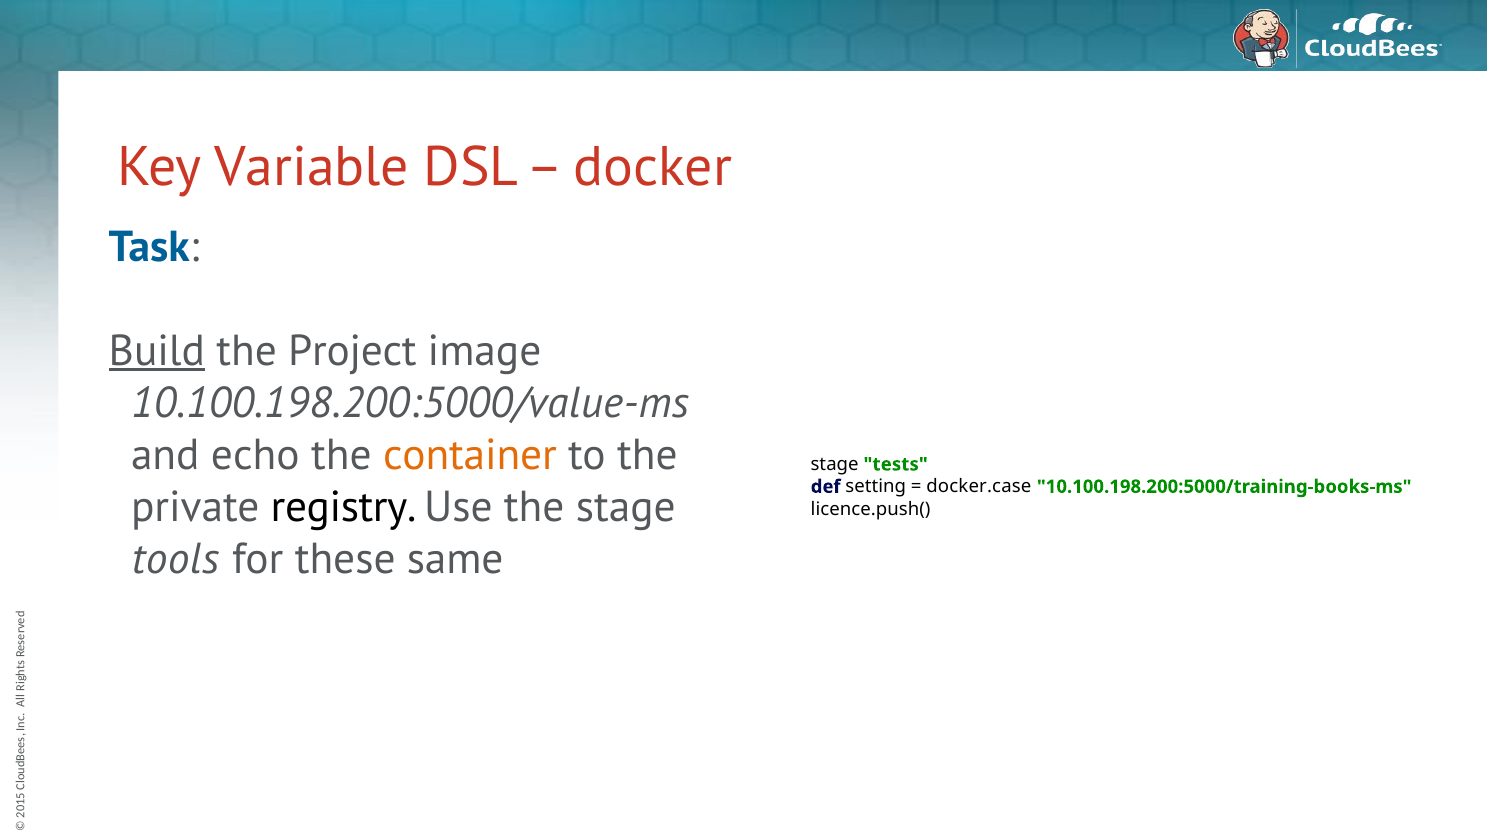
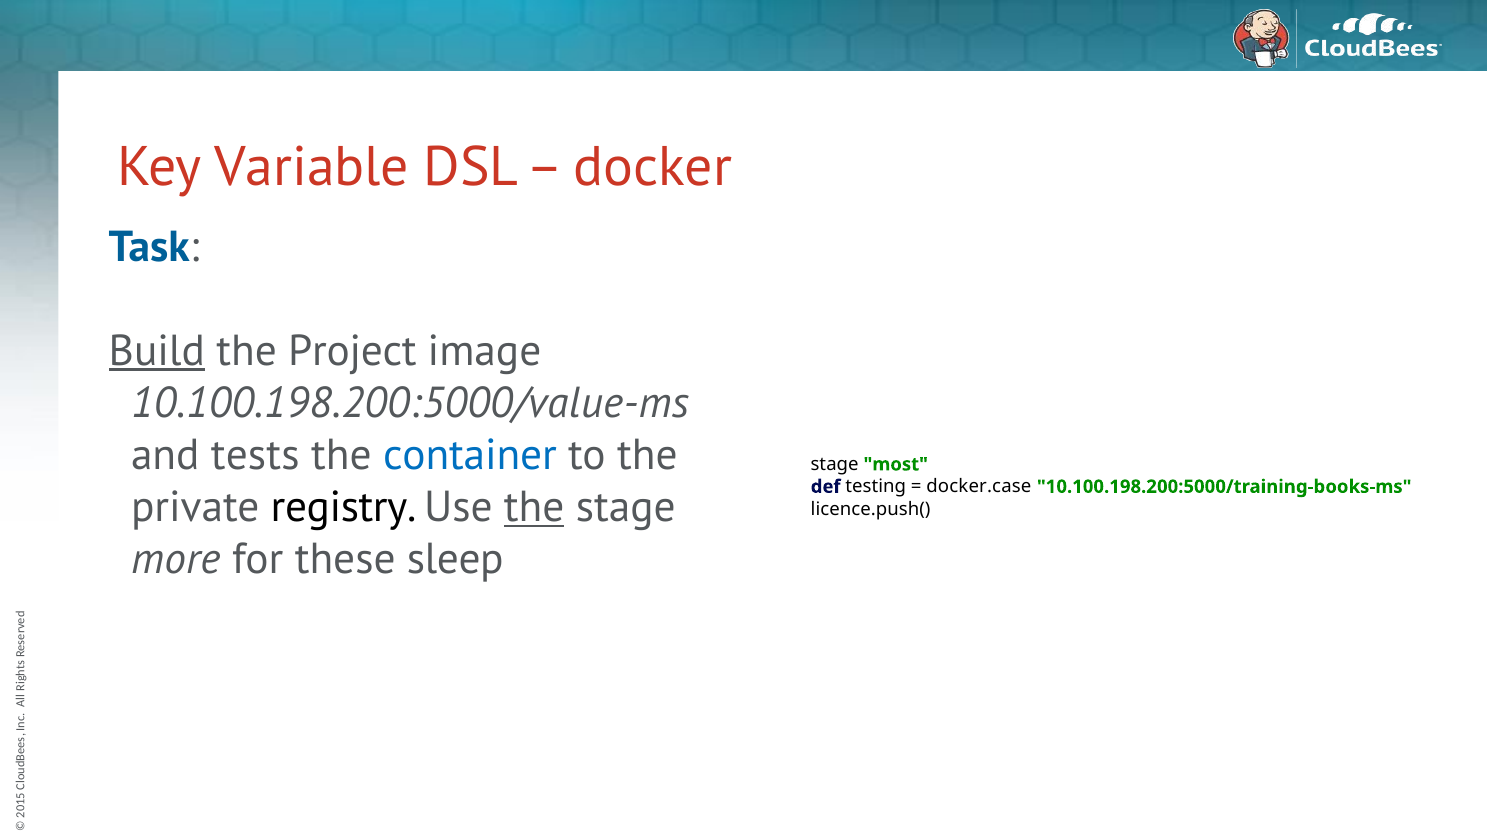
echo: echo -> tests (255, 455)
container colour: orange -> blue (470, 455)
tests: tests -> most (896, 464)
setting: setting -> testing (876, 486)
the underline: none -> present (534, 507)
tools: tools -> more (176, 559)
same: same -> sleep (455, 559)
